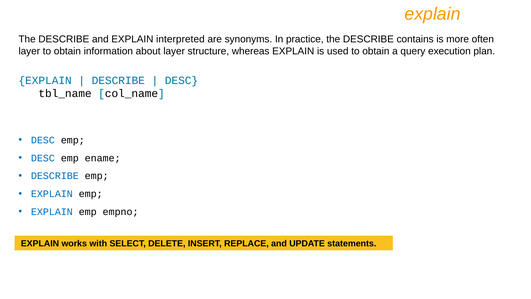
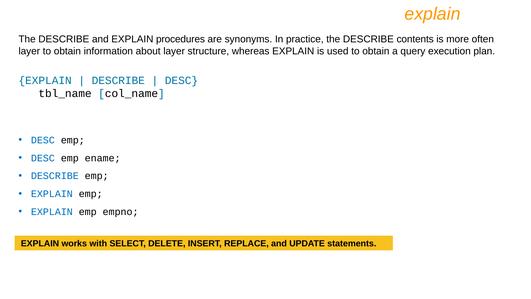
interpreted: interpreted -> procedures (181, 39)
contains: contains -> contents (415, 39)
